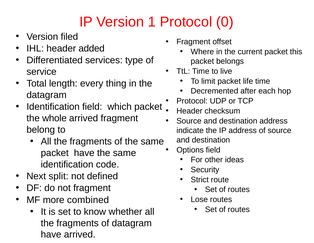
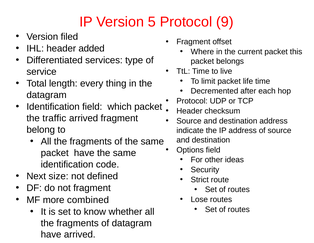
1: 1 -> 5 (152, 22)
0: 0 -> 9 (225, 22)
whole: whole -> traffic (54, 118)
split: split -> size (59, 176)
